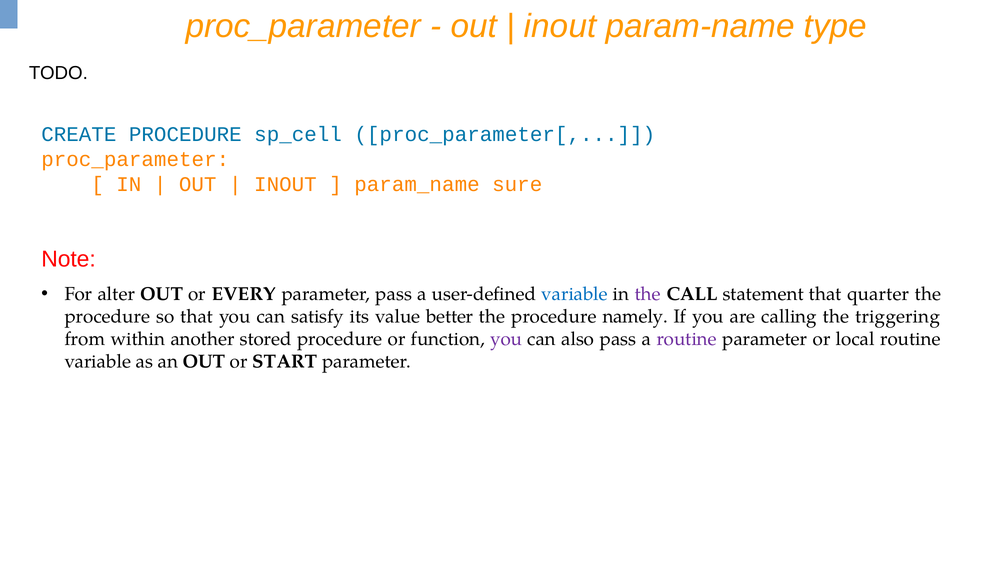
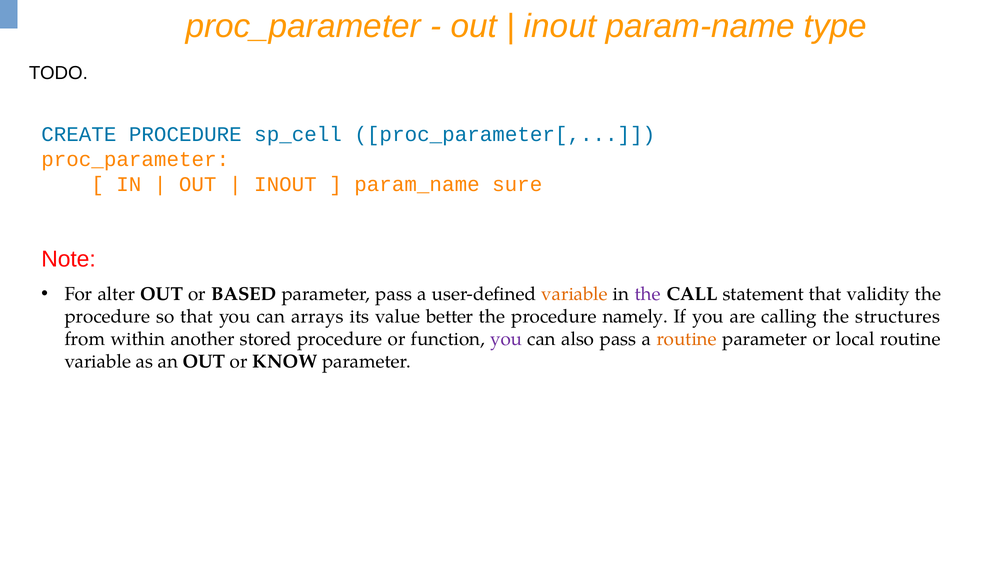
EVERY: EVERY -> BASED (244, 294)
variable colour: blue -> orange (575, 294)
quarter: quarter -> validity (878, 294)
satisfy: satisfy -> arrays (317, 316)
triggering: triggering -> structures (898, 316)
routine colour: purple -> orange (687, 339)
START: START -> KNOW (285, 361)
